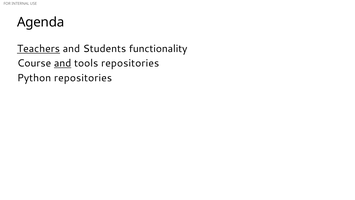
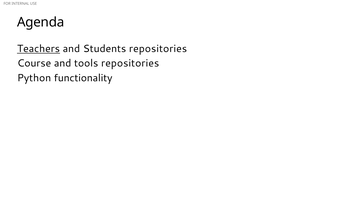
Students functionality: functionality -> repositories (158, 49)
and underline: present -> none (63, 63)
Python repositories: repositories -> functionality (83, 78)
